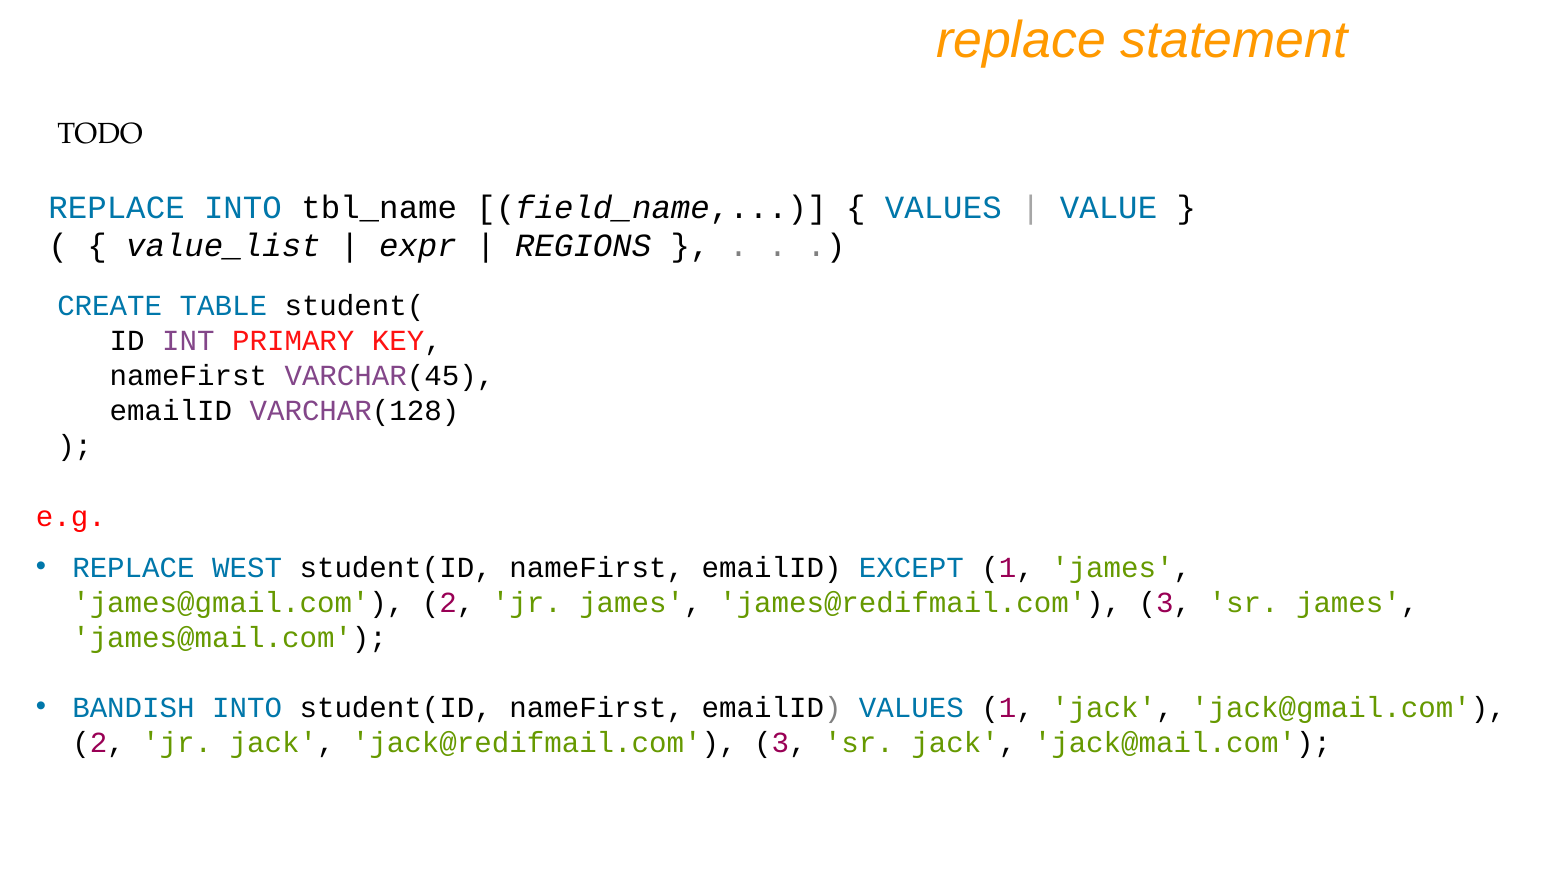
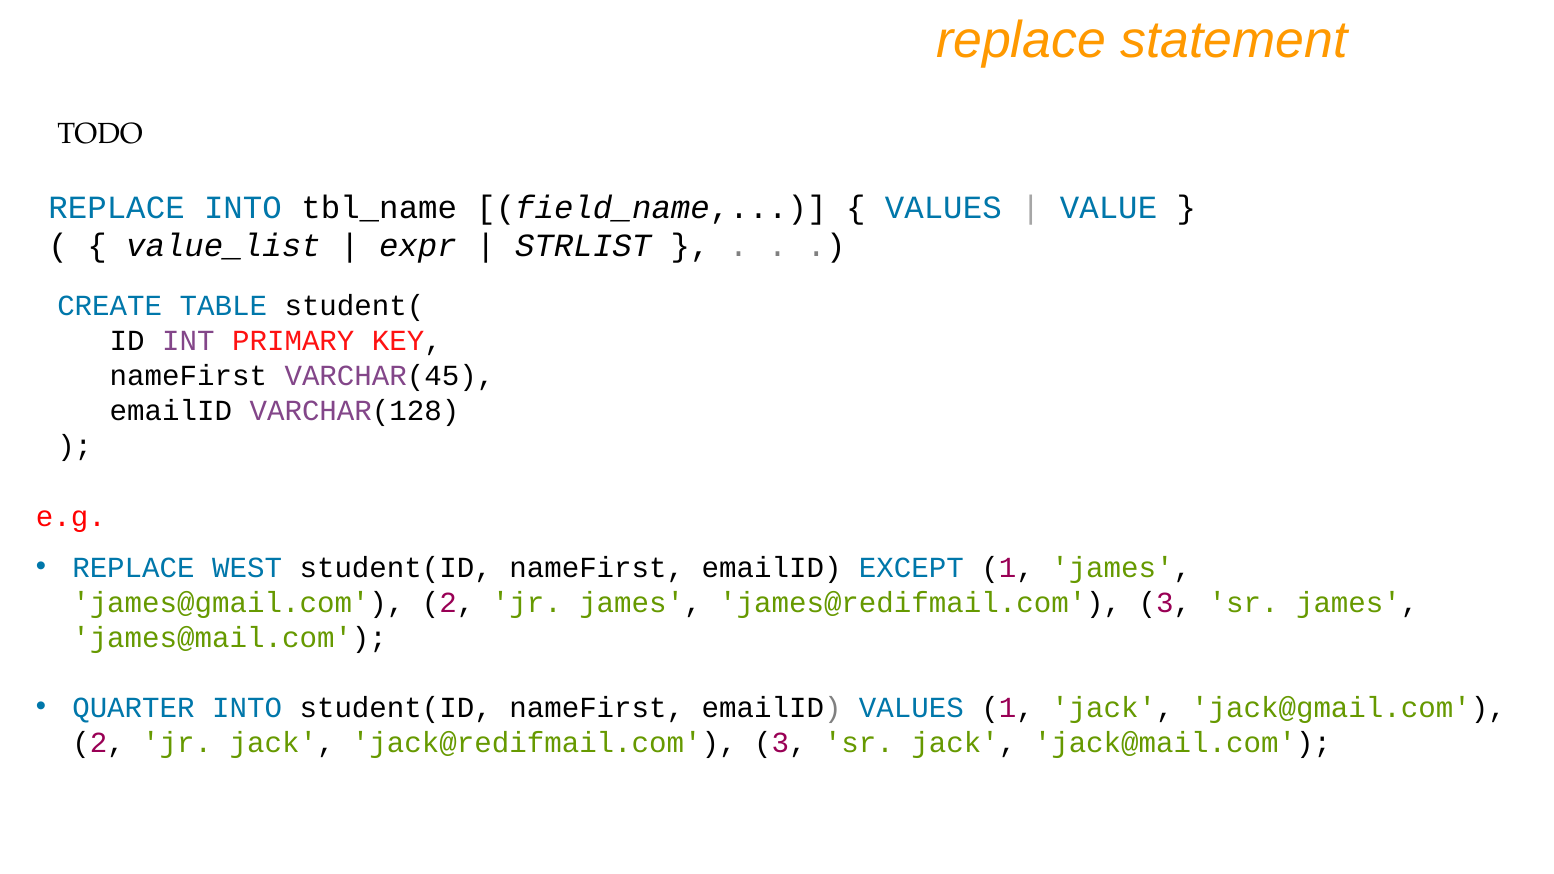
REGIONS: REGIONS -> STRLIST (583, 246)
BANDISH: BANDISH -> QUARTER (133, 708)
